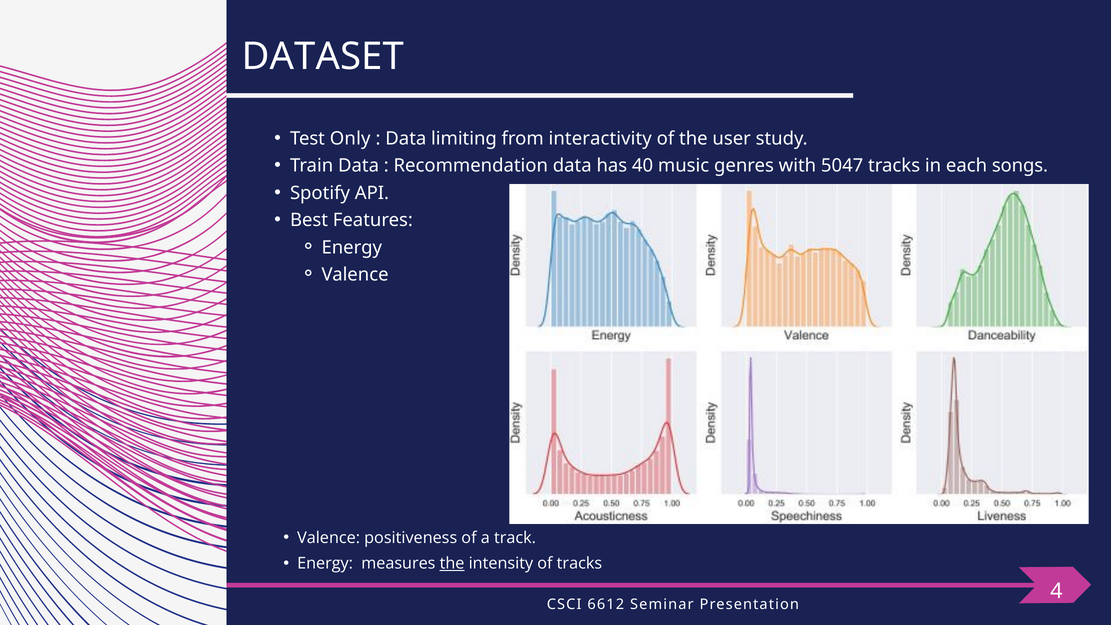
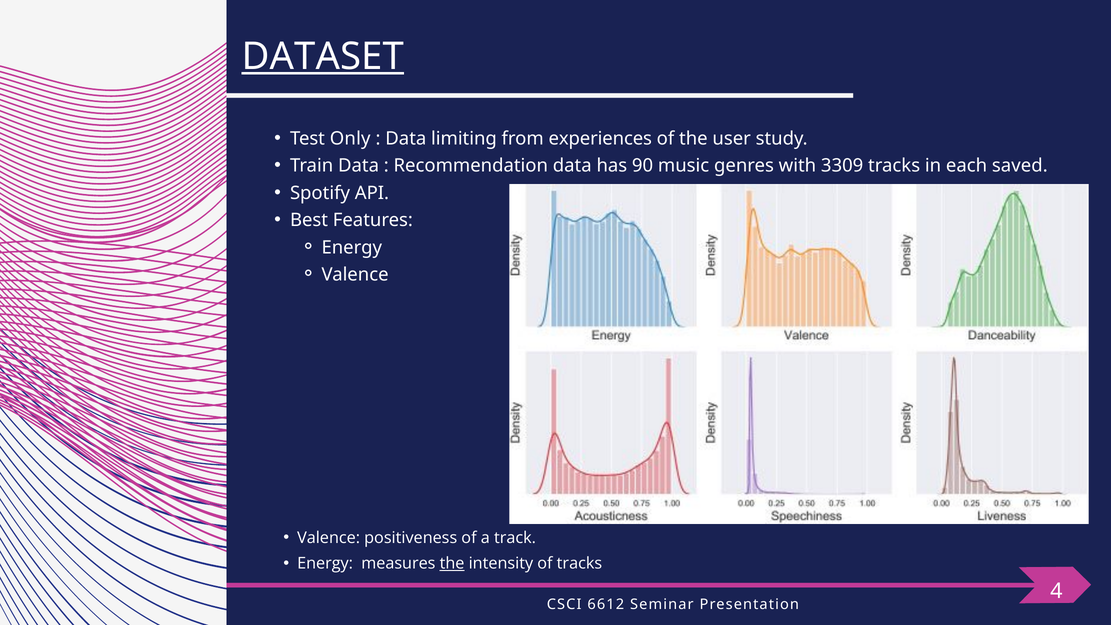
DATASET underline: none -> present (323, 57)
interactivity: interactivity -> experiences (600, 139)
40: 40 -> 90 (643, 166)
5047: 5047 -> 3309 (842, 166)
songs: songs -> saved (1020, 166)
